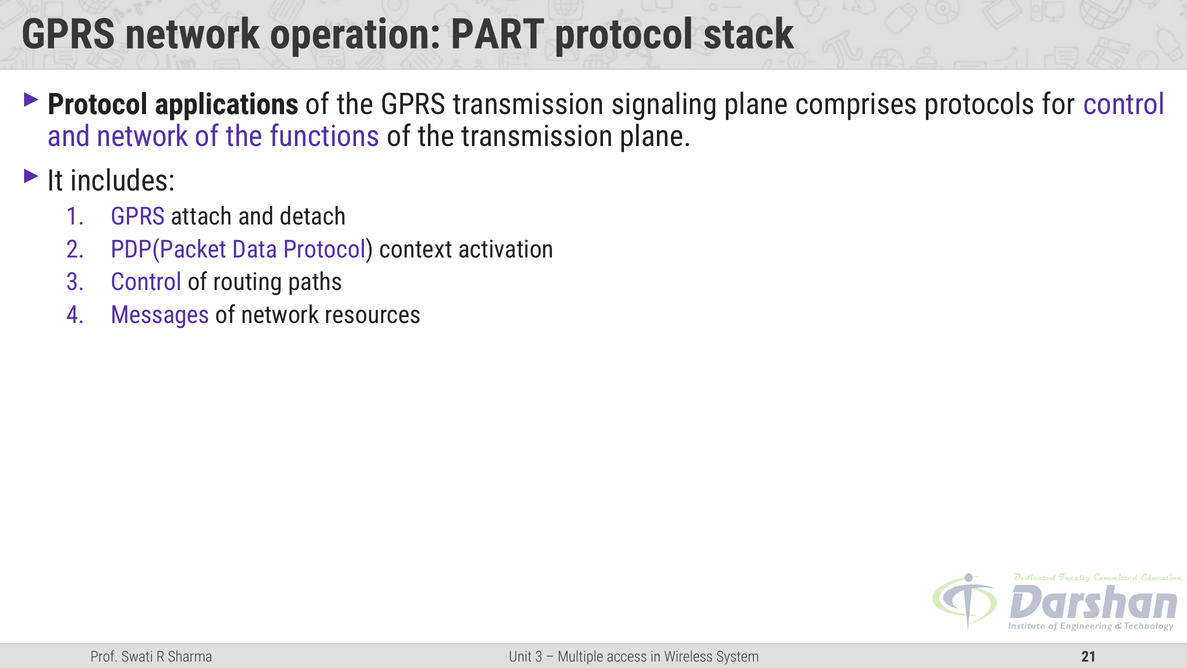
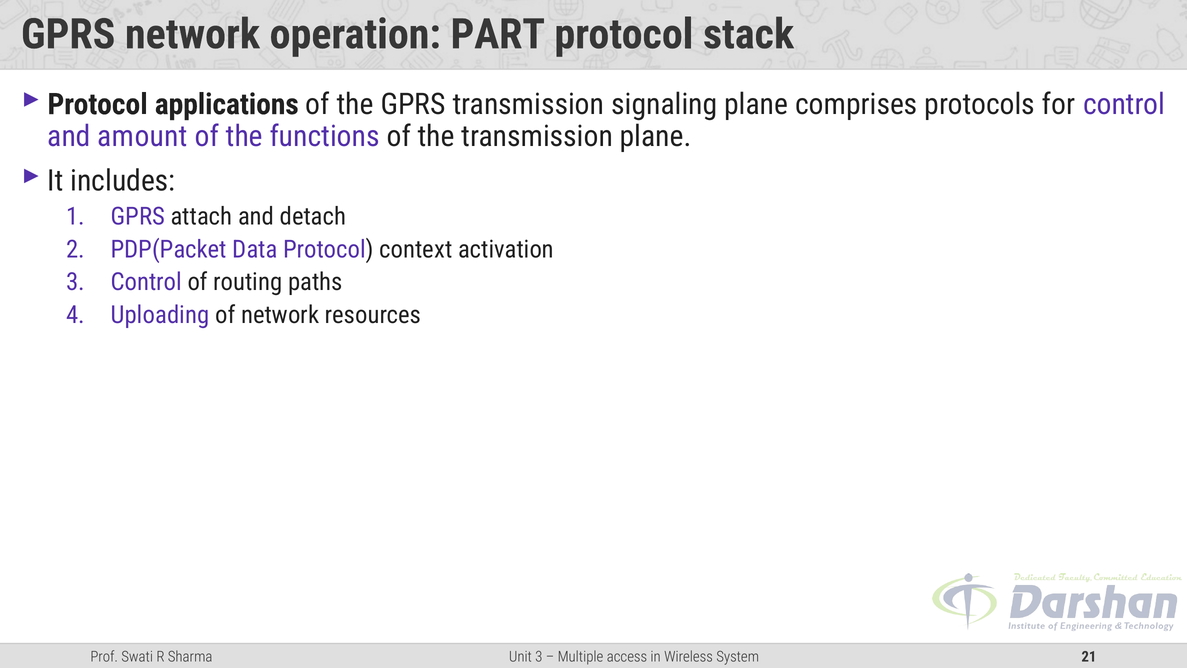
and network: network -> amount (143, 136)
Messages: Messages -> Uploading (160, 315)
